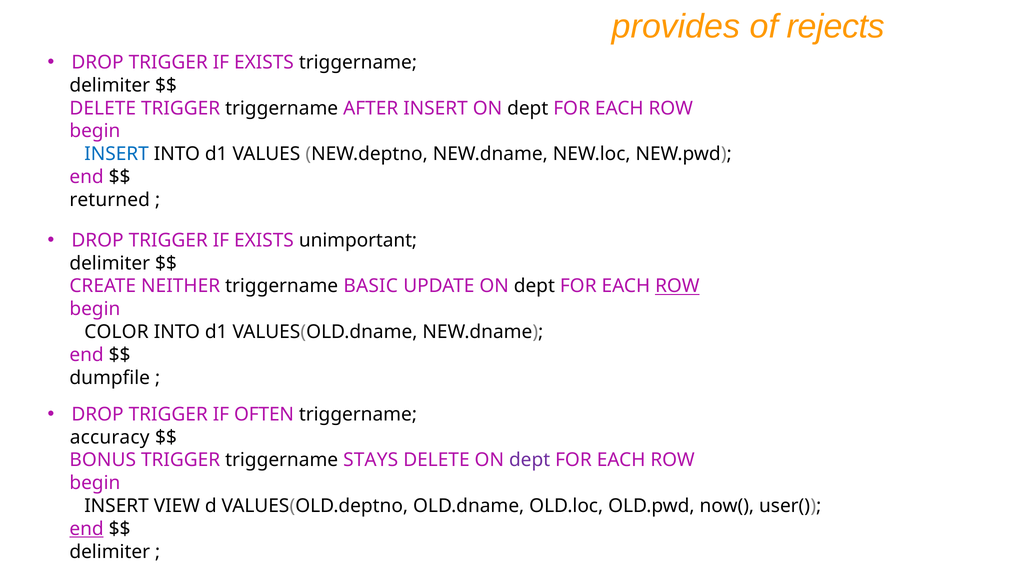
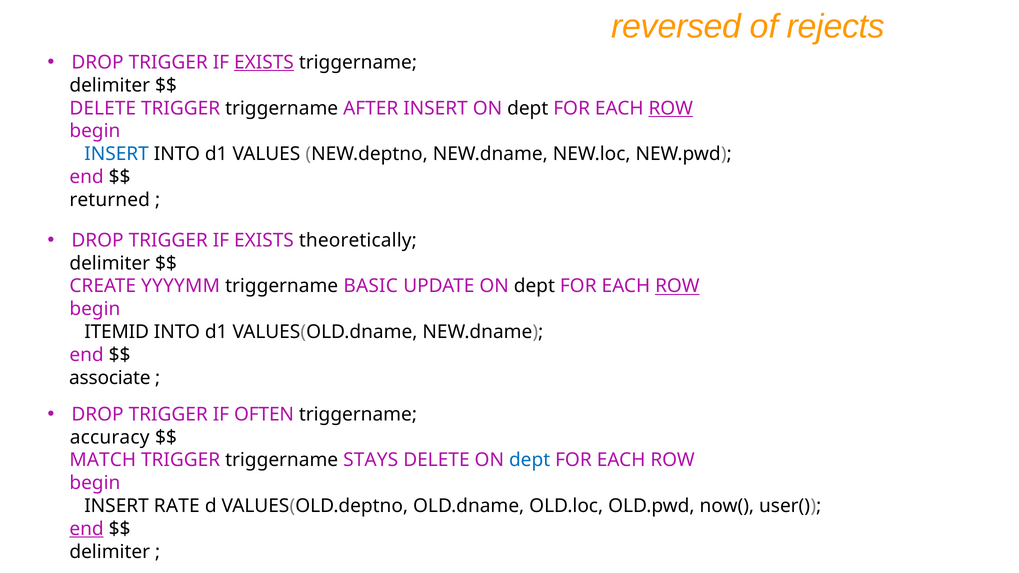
provides: provides -> reversed (676, 27)
EXISTS underline: none -> present (264, 62)
ROW underline: none -> present (671, 108)
unimportant: unimportant -> theoretically (358, 240)
NEITHER: NEITHER -> YYYYMM (181, 286)
COLOR: COLOR -> ITEMID (117, 332)
dumpfile: dumpfile -> associate (110, 378)
BONUS: BONUS -> MATCH (103, 460)
dept colour: purple -> blue (530, 460)
VIEW: VIEW -> RATE (177, 506)
